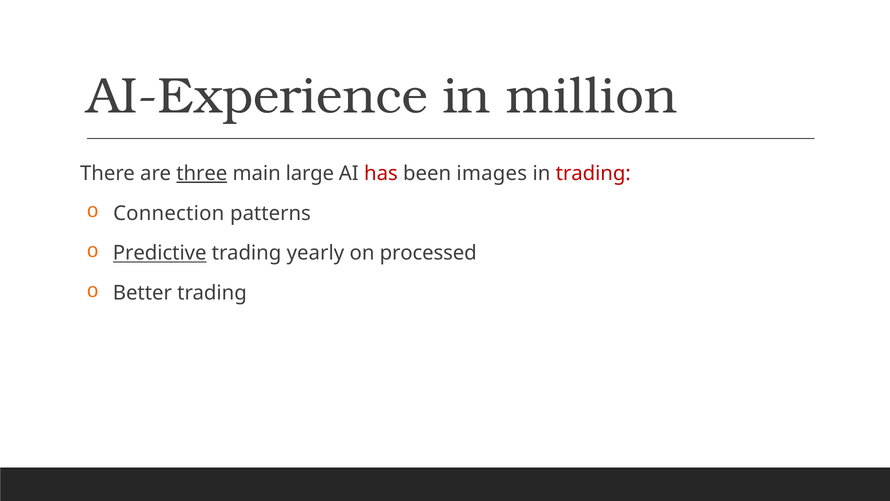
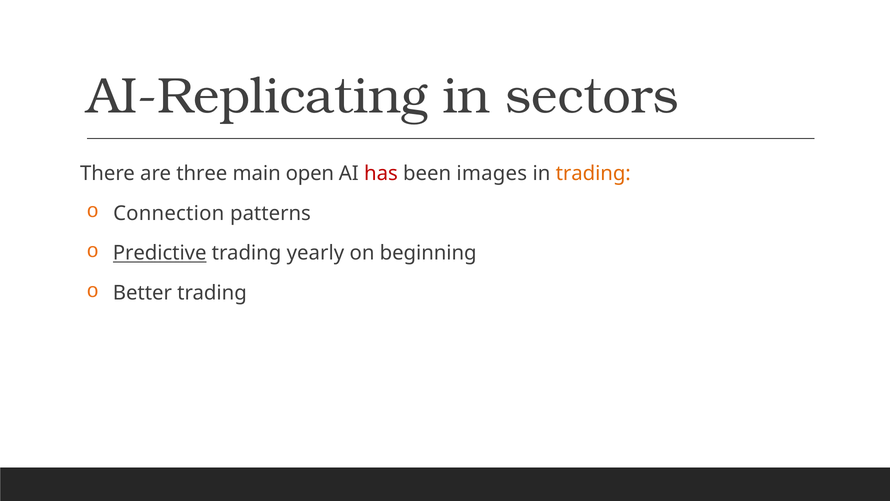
AI-Experience: AI-Experience -> AI-Replicating (257, 96)
million: million -> sectors (592, 96)
three underline: present -> none (202, 173)
large: large -> open (310, 173)
trading colour: red -> orange (593, 173)
processed: processed -> beginning (428, 253)
